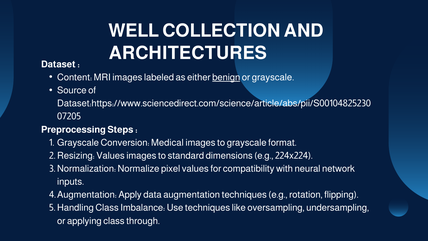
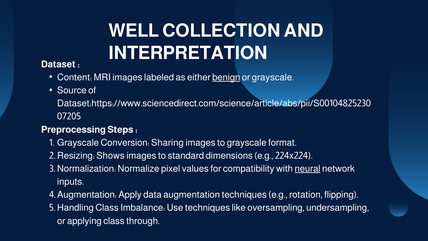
ARCHITECTURES: ARCHITECTURES -> INTERPRETATION (188, 53)
Medical: Medical -> Sharing (167, 142)
Values: Values -> Shows (110, 155)
neural underline: none -> present (308, 169)
